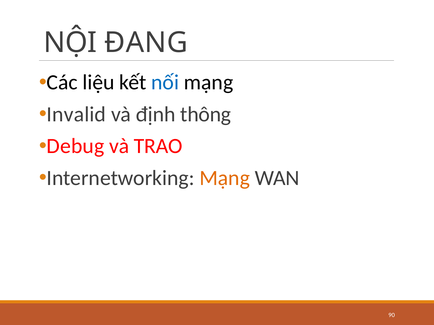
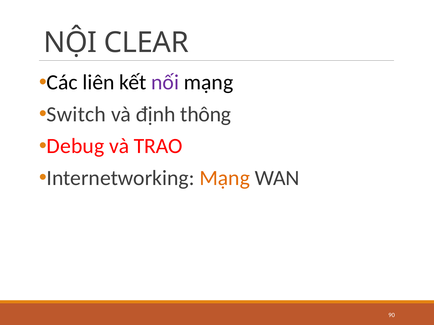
ĐANG: ĐANG -> CLEAR (146, 43)
liệu: liệu -> liên (99, 82)
nối colour: blue -> purple (165, 82)
Invalid: Invalid -> Switch (76, 114)
